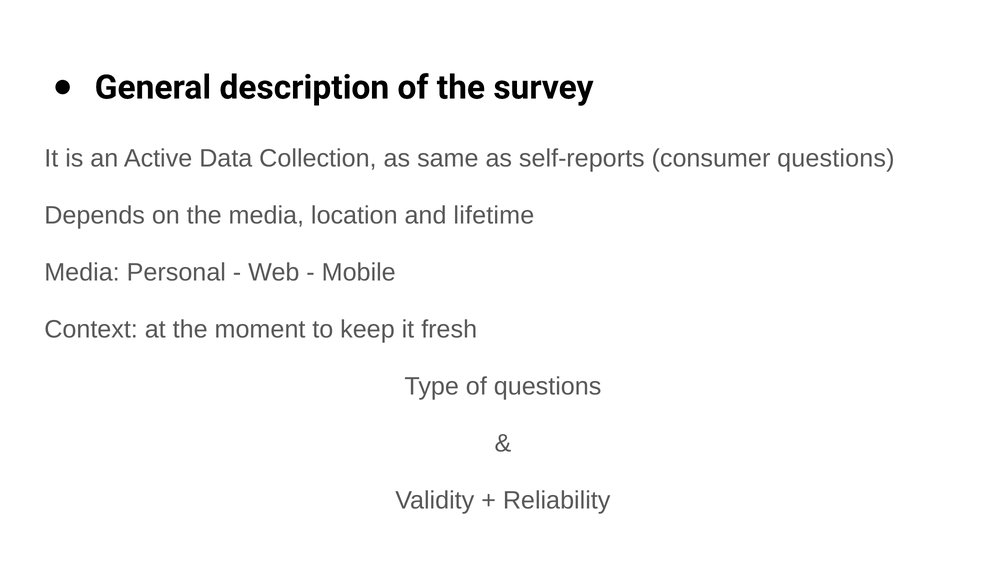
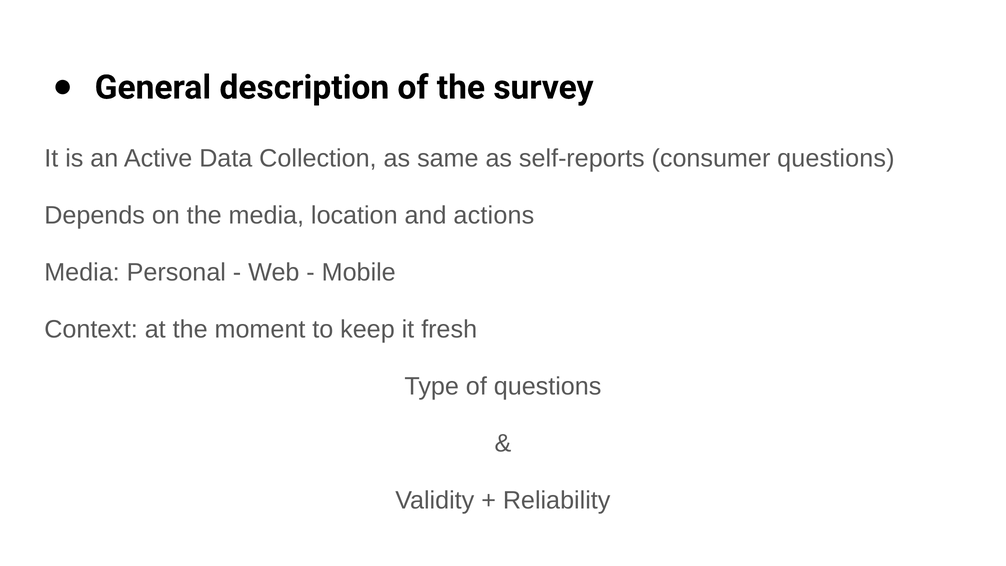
lifetime: lifetime -> actions (494, 215)
